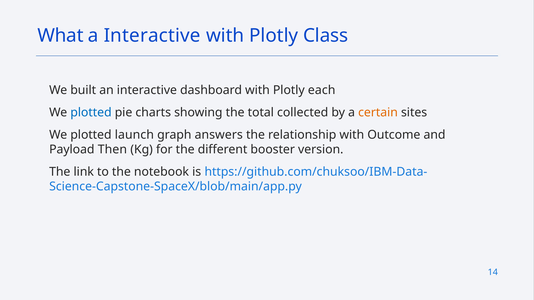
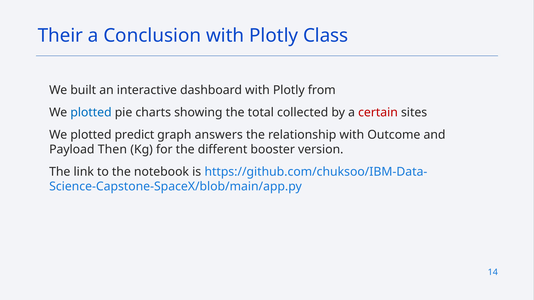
What: What -> Their (60, 36)
a Interactive: Interactive -> Conclusion (152, 36)
each: each -> from (322, 90)
certain colour: orange -> red (378, 113)
launch: launch -> predict (134, 135)
